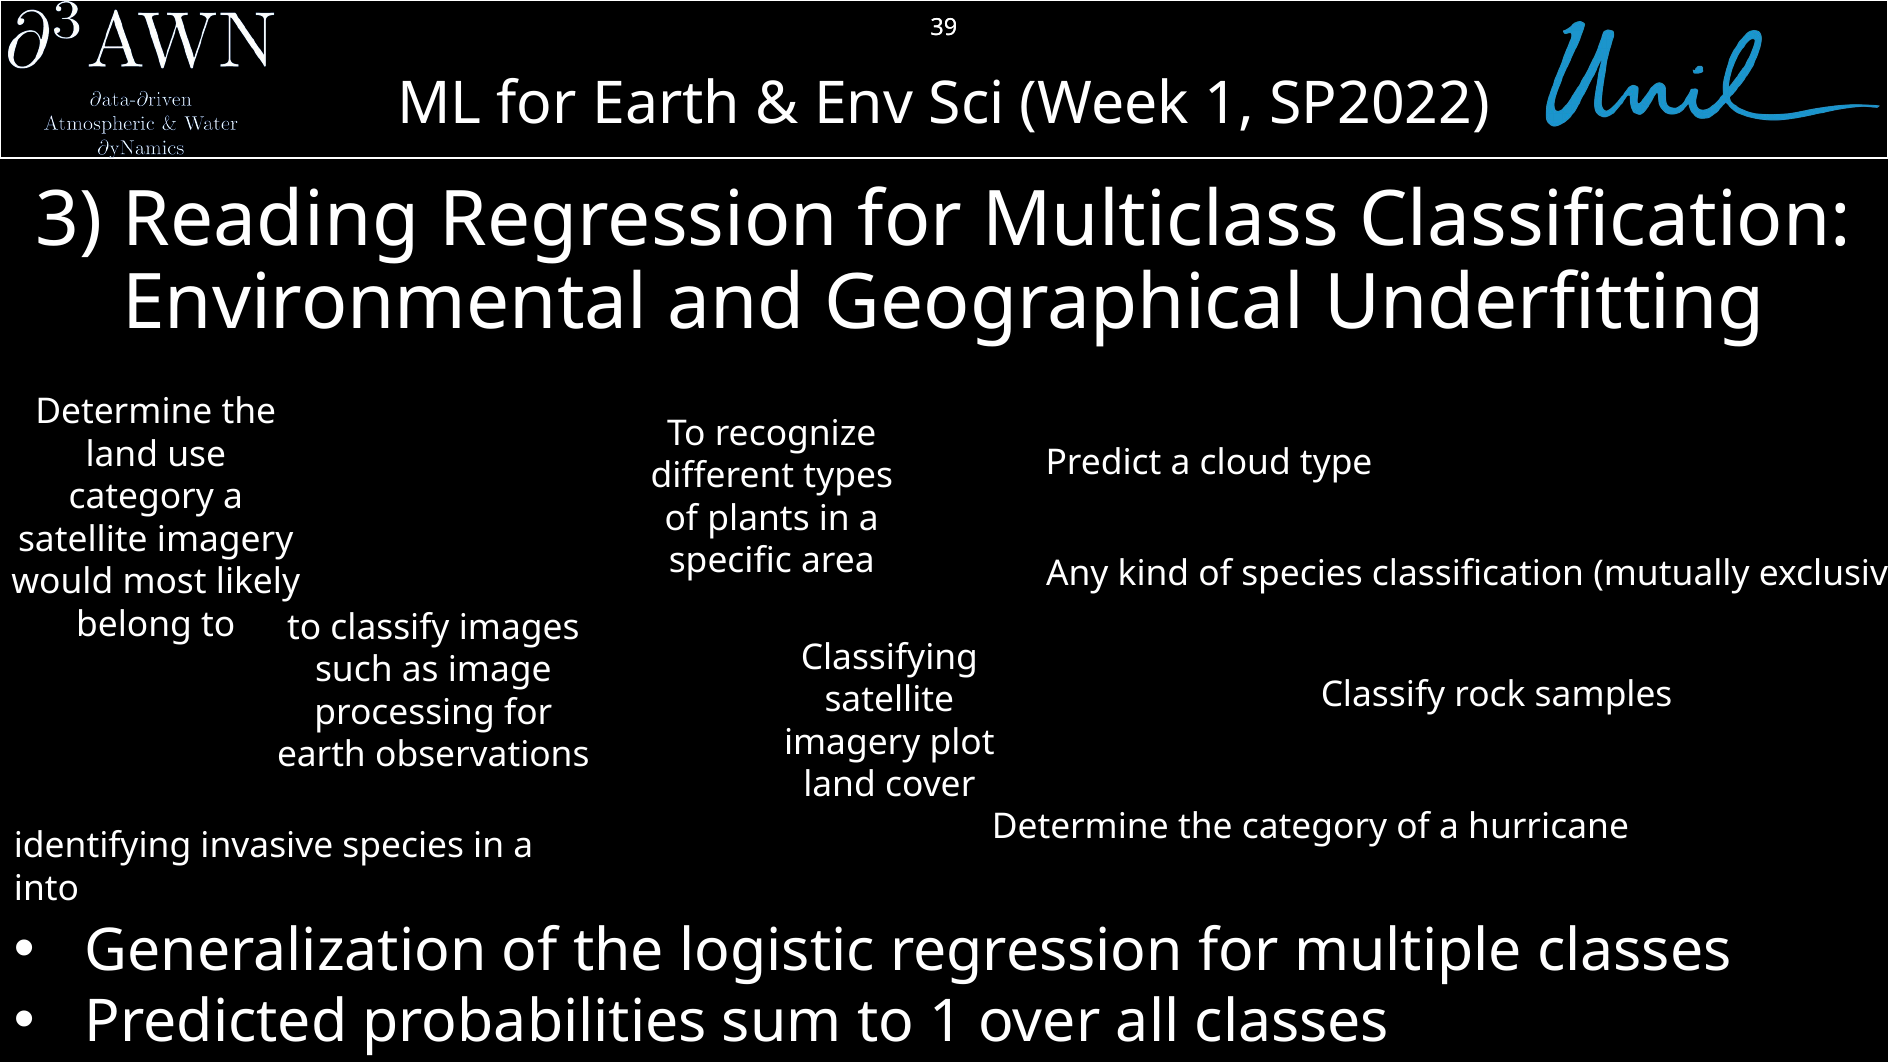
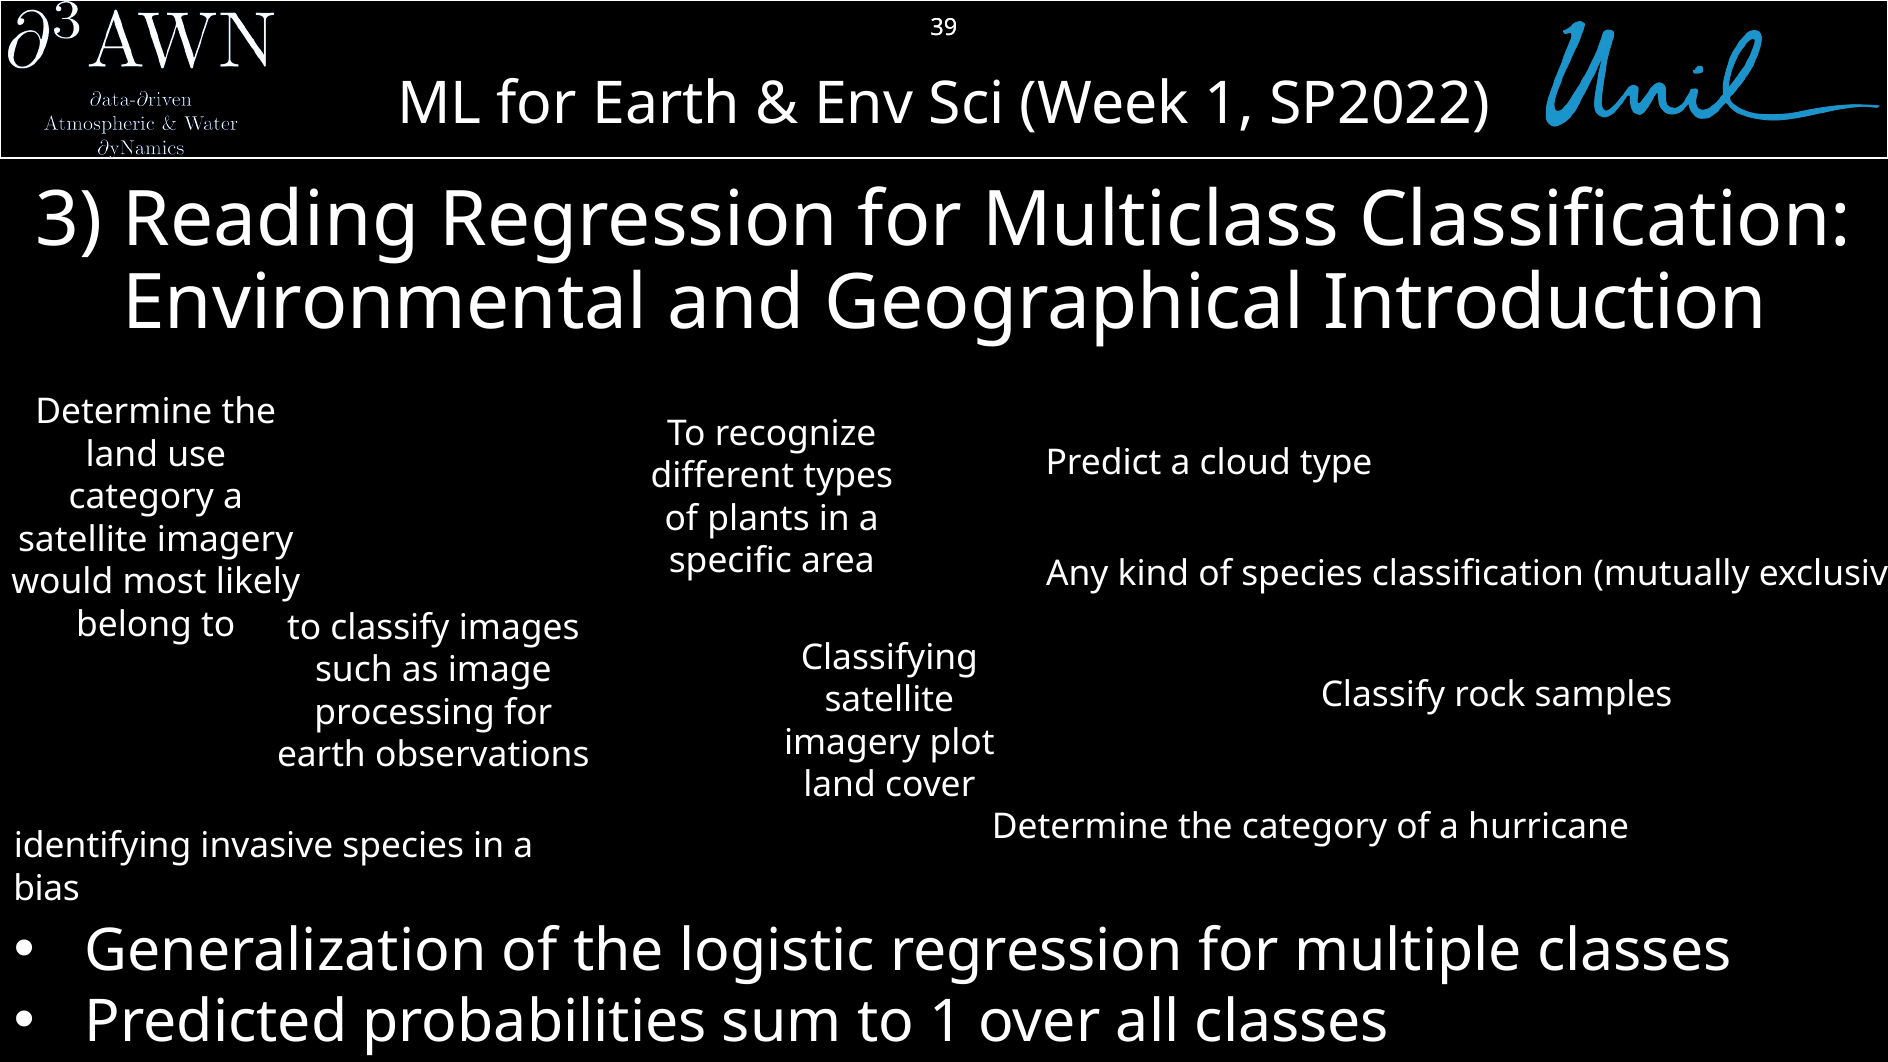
Underfitting: Underfitting -> Introduction (1545, 303)
into: into -> bias (47, 889)
